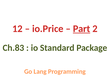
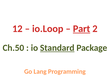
io.Price: io.Price -> io.Loop (48, 28)
Ch.83: Ch.83 -> Ch.50 (13, 48)
Standard underline: none -> present (57, 48)
